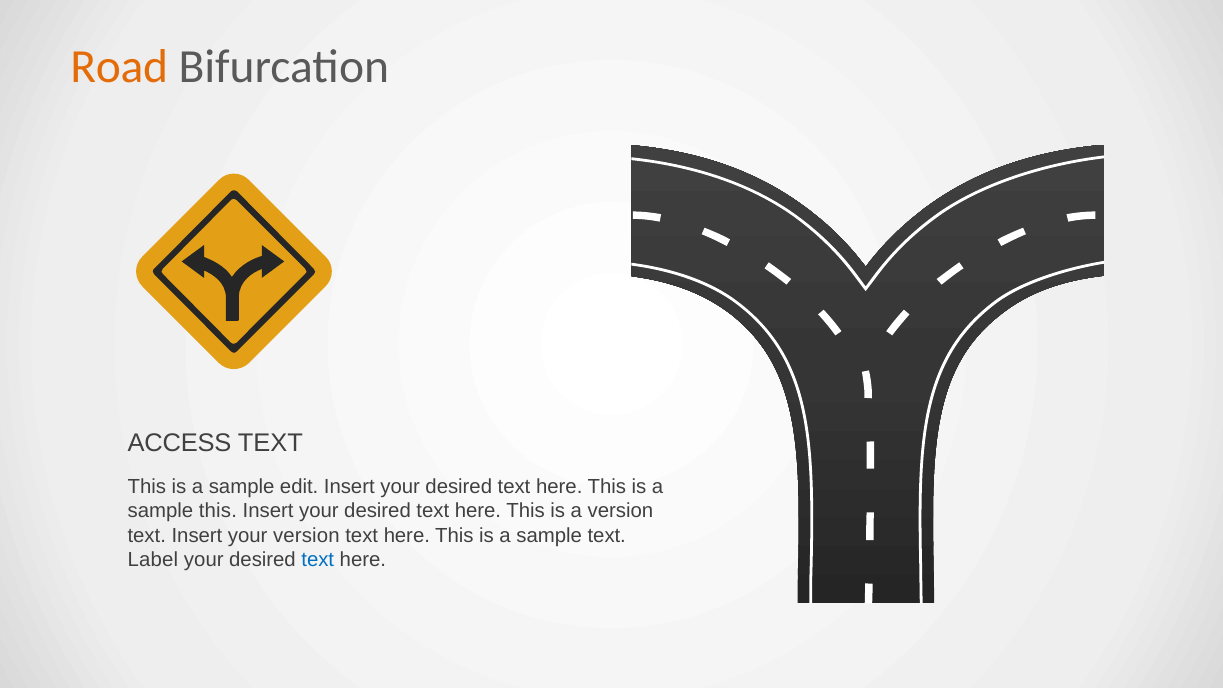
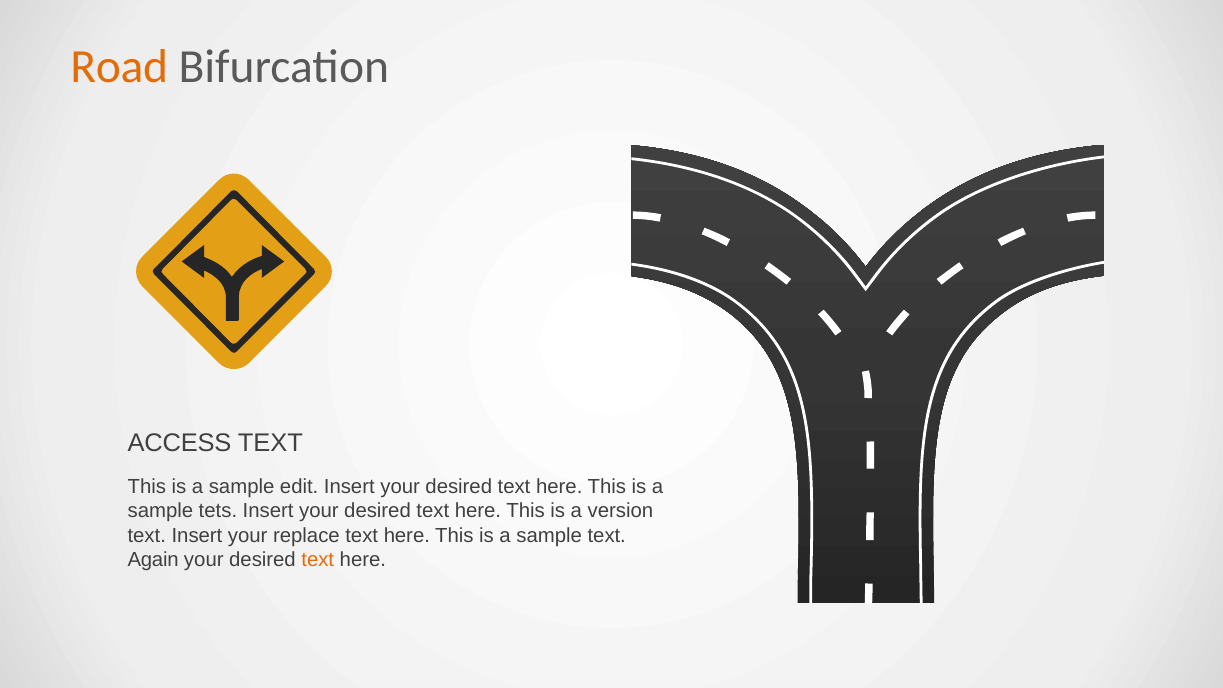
sample this: this -> tets (218, 511)
your version: version -> replace (306, 536)
Label: Label -> Again (153, 560)
text colour: blue -> orange (318, 560)
